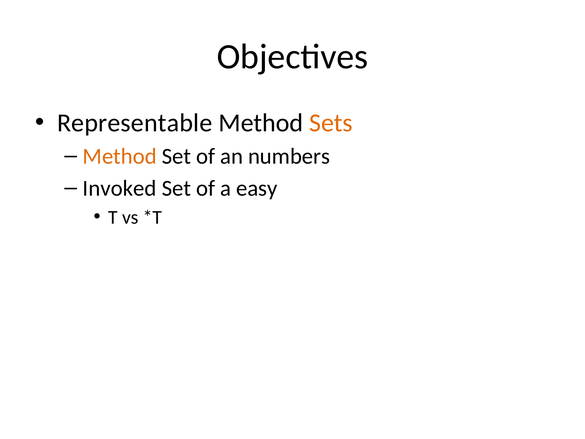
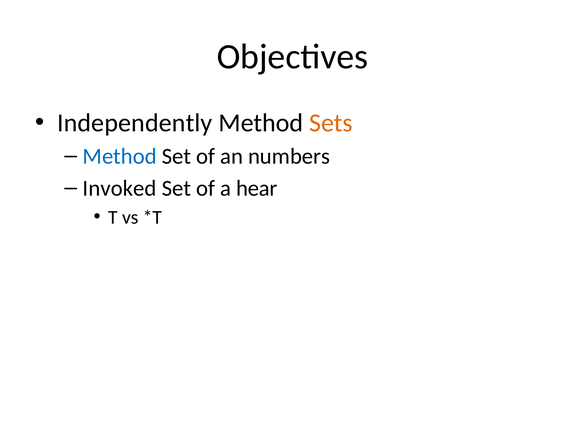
Representable: Representable -> Independently (135, 123)
Method colour: orange -> blue (120, 156)
easy: easy -> hear (257, 188)
